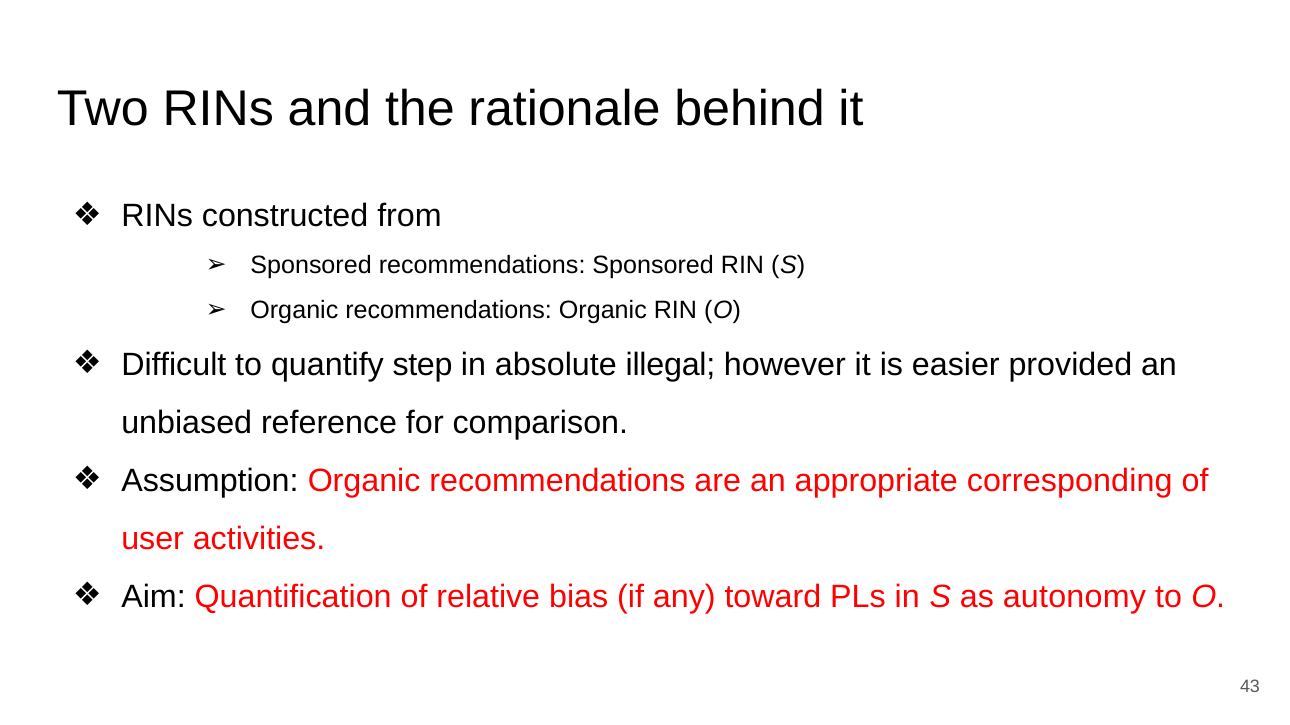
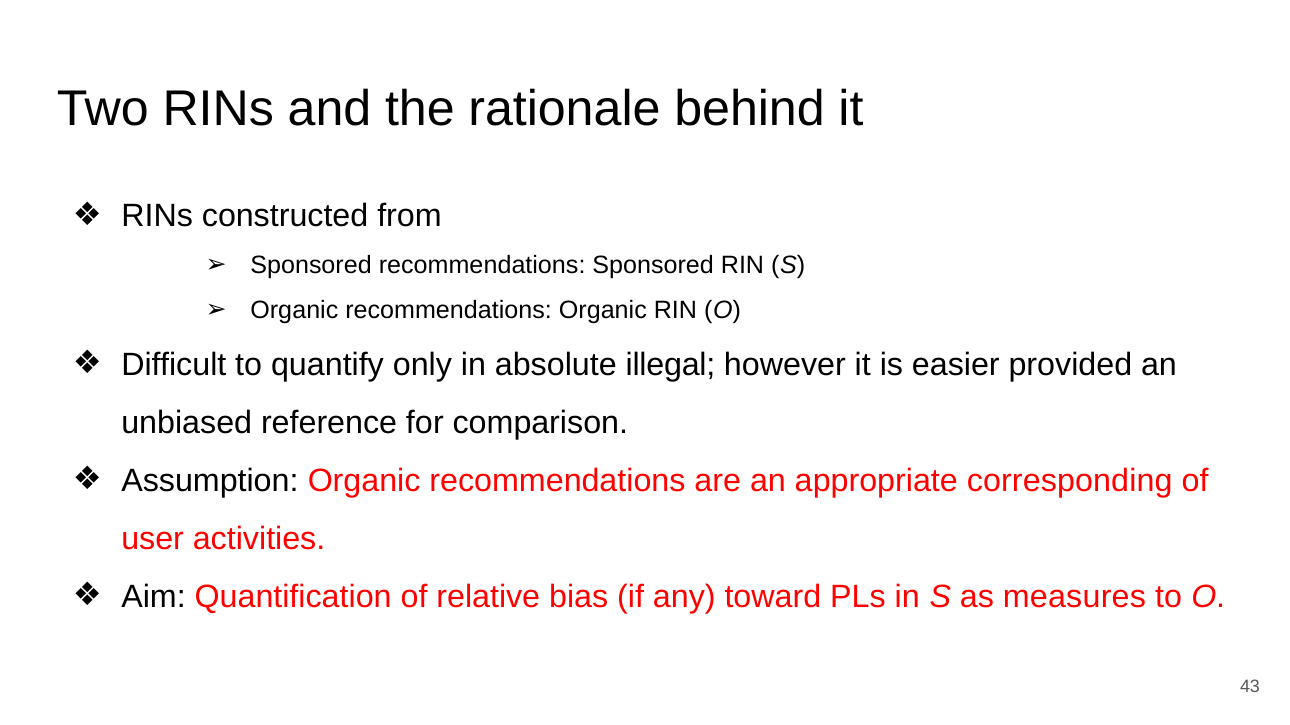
step: step -> only (422, 365)
autonomy: autonomy -> measures (1074, 597)
